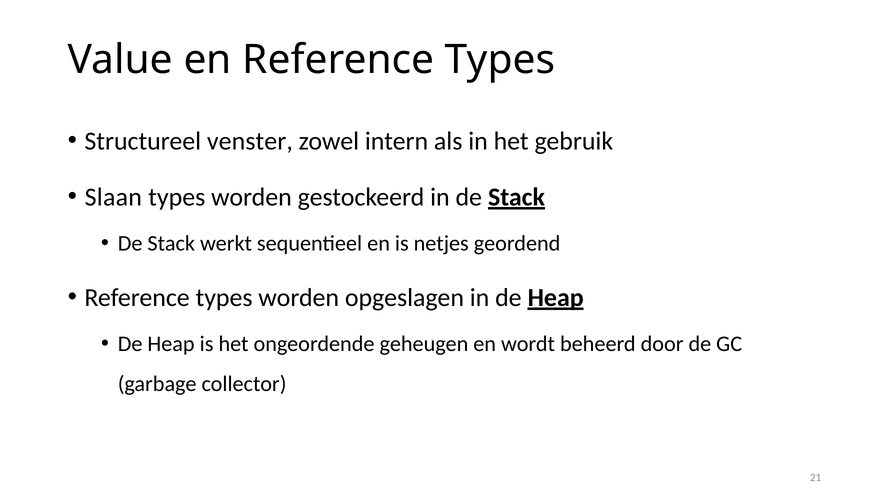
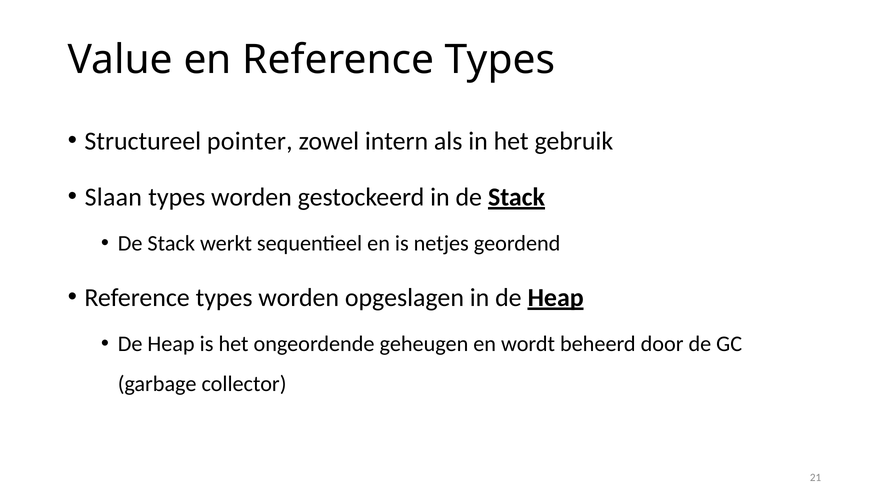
venster: venster -> pointer (250, 141)
